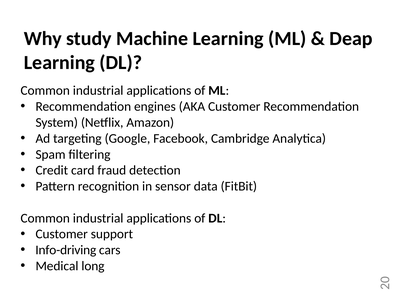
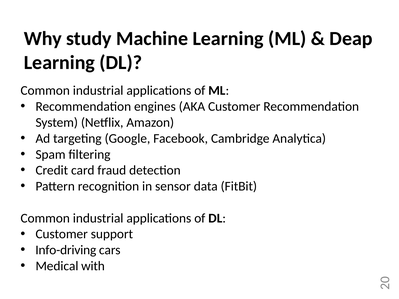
long: long -> with (93, 266)
